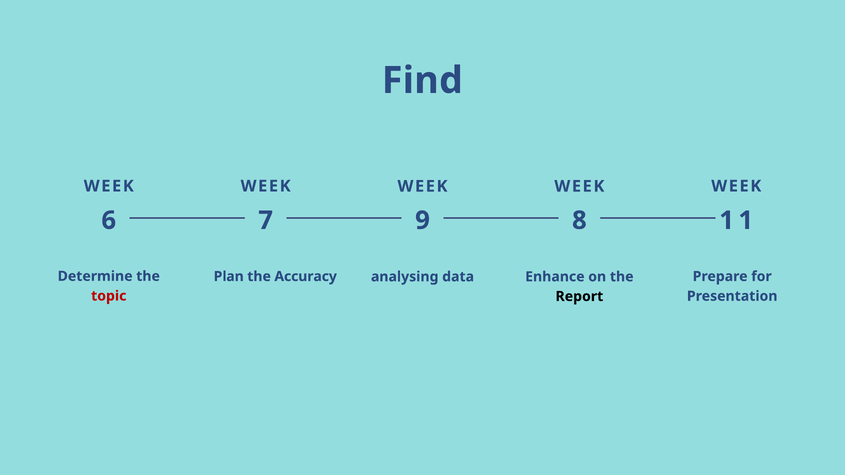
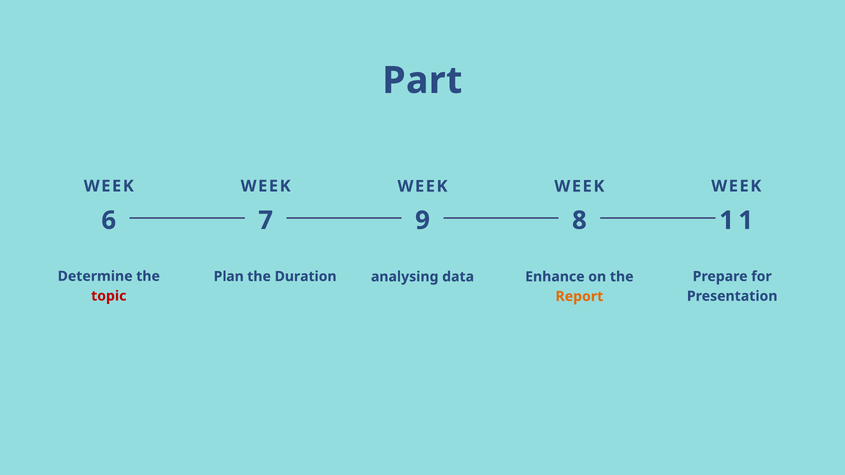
Find: Find -> Part (422, 81)
Accuracy: Accuracy -> Duration (306, 277)
Report colour: black -> orange (579, 297)
